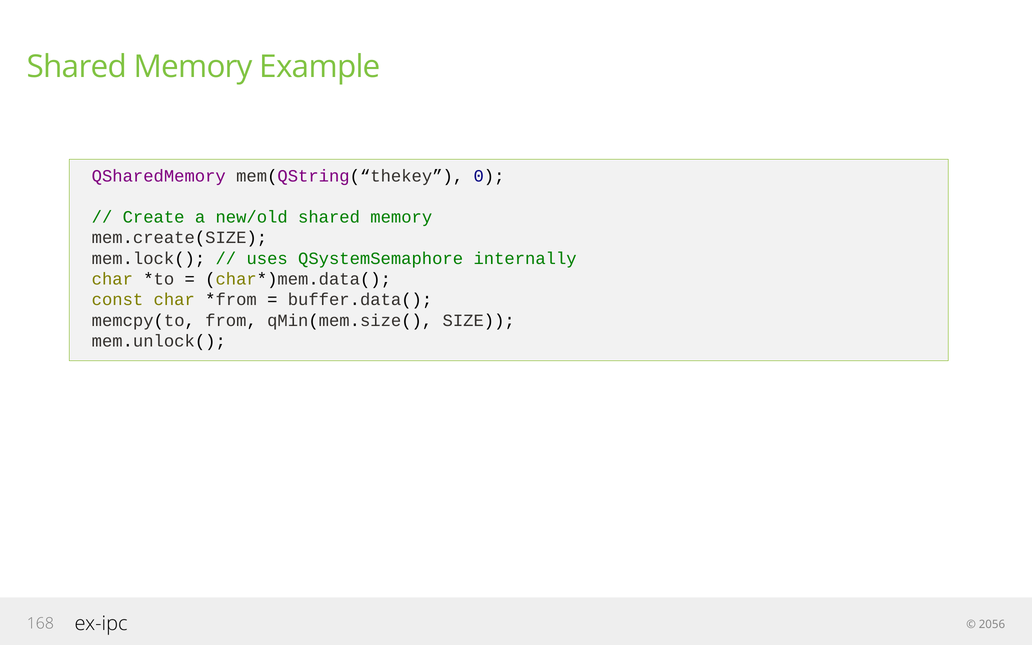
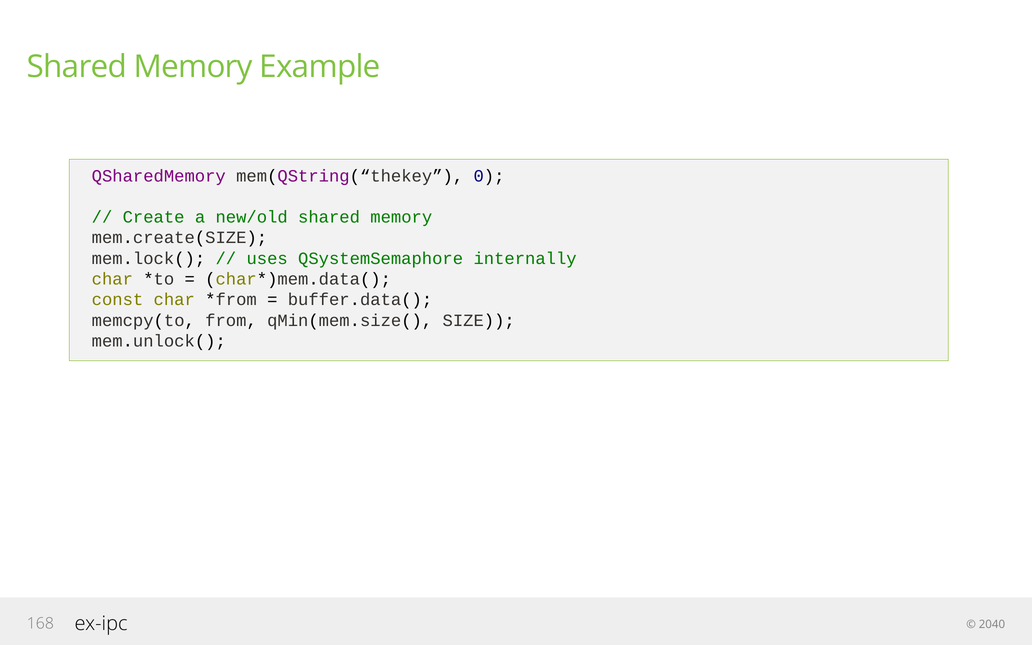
2056: 2056 -> 2040 (992, 624)
